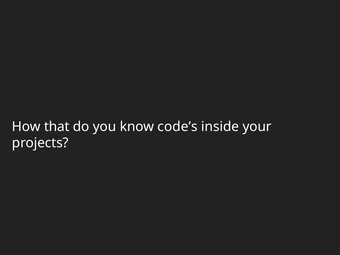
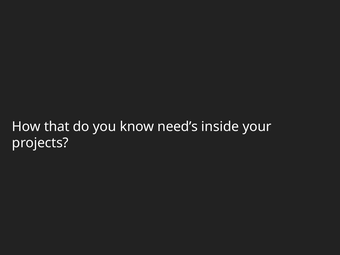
code’s: code’s -> need’s (178, 127)
